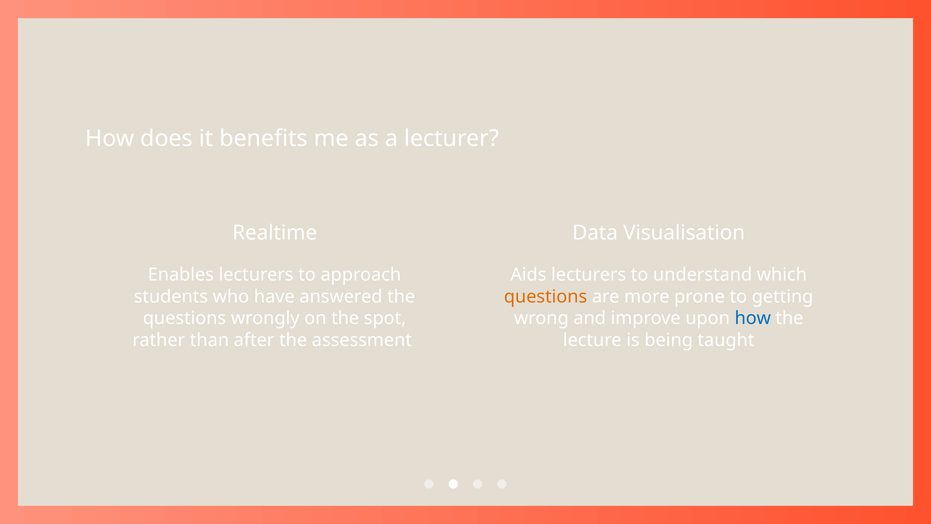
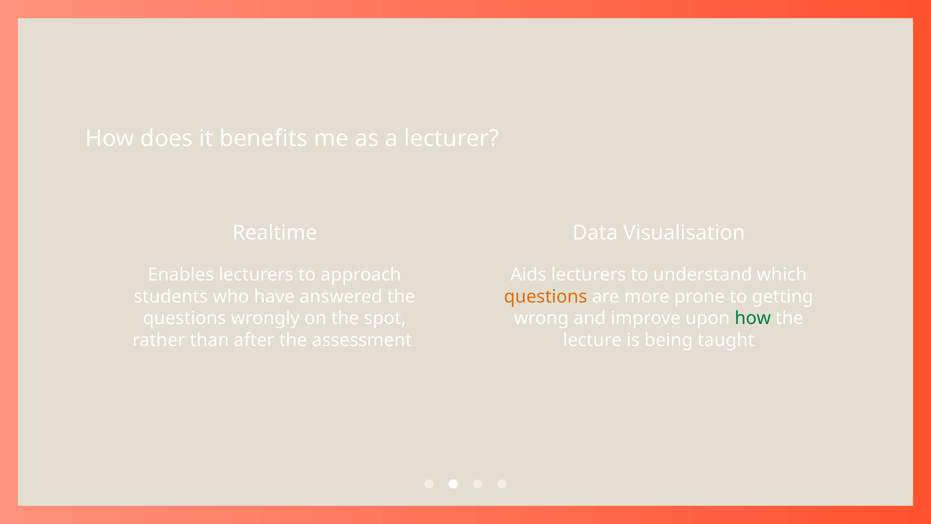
how colour: blue -> green (753, 318)
